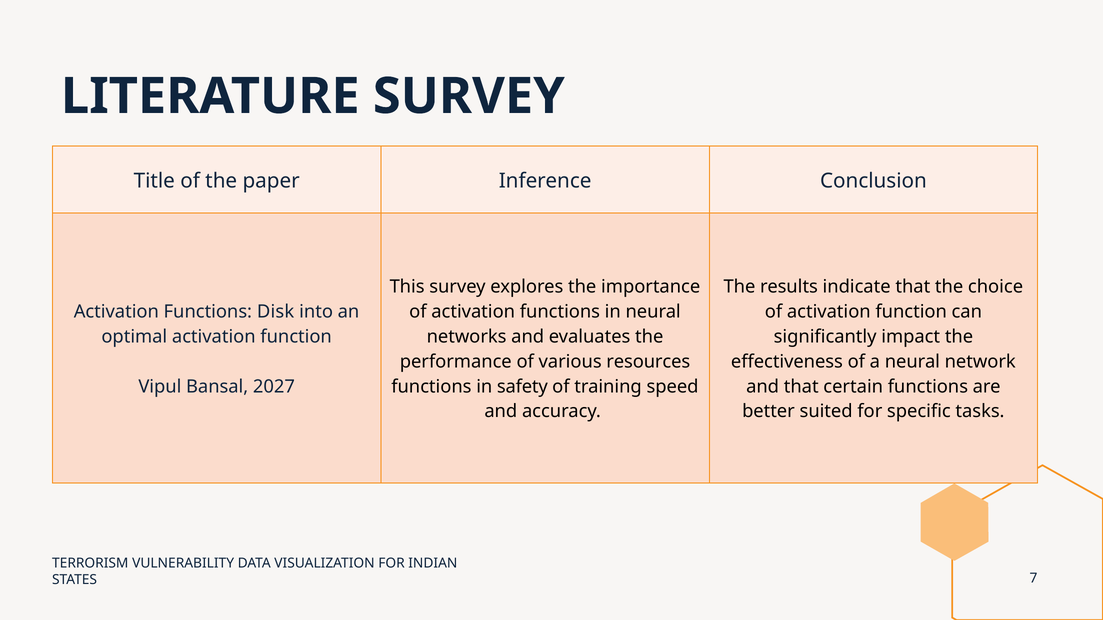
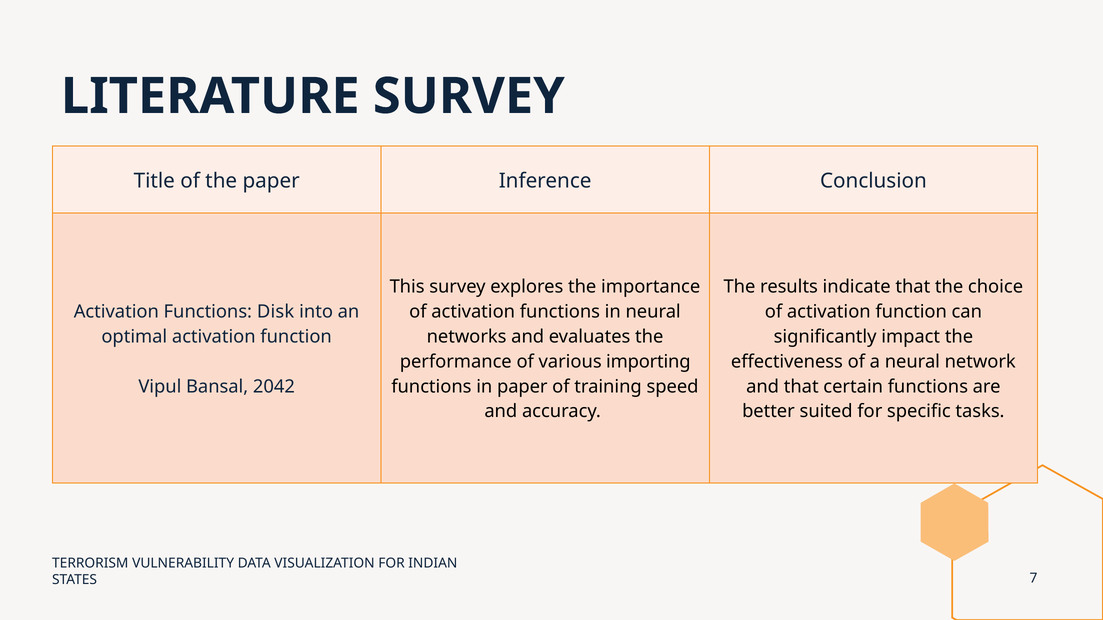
resources: resources -> importing (648, 362)
2027: 2027 -> 2042 (274, 387)
in safety: safety -> paper (522, 387)
